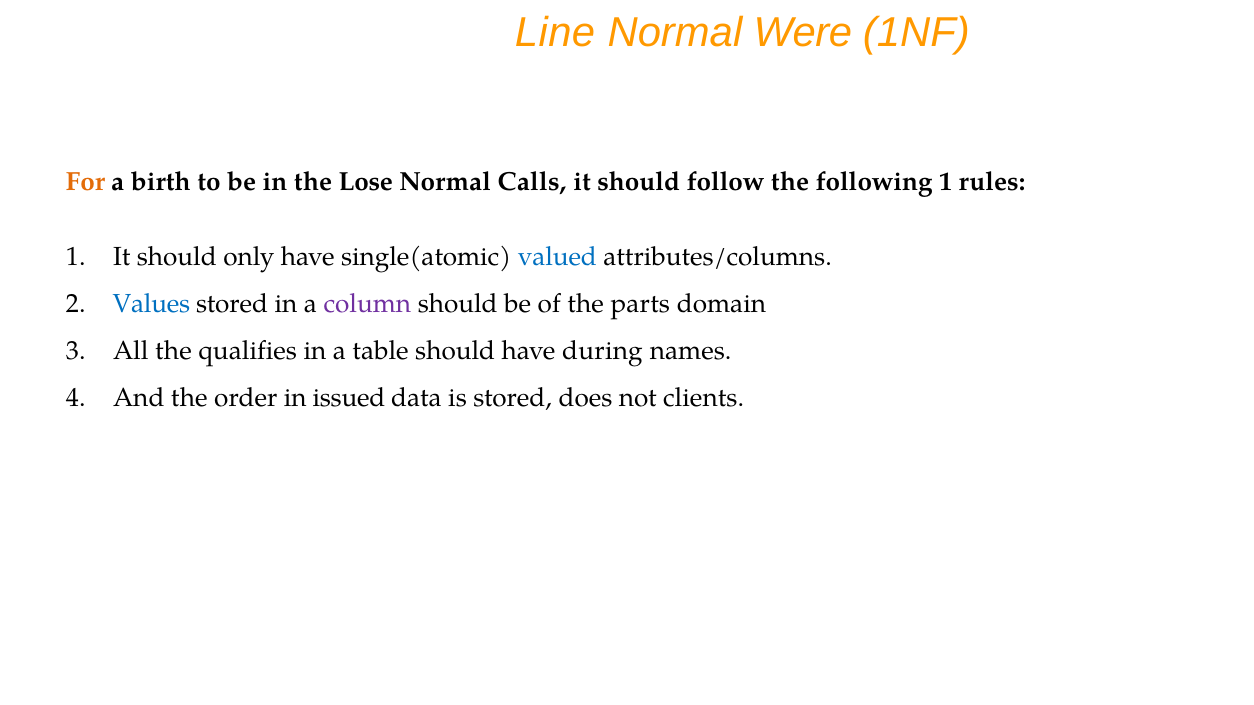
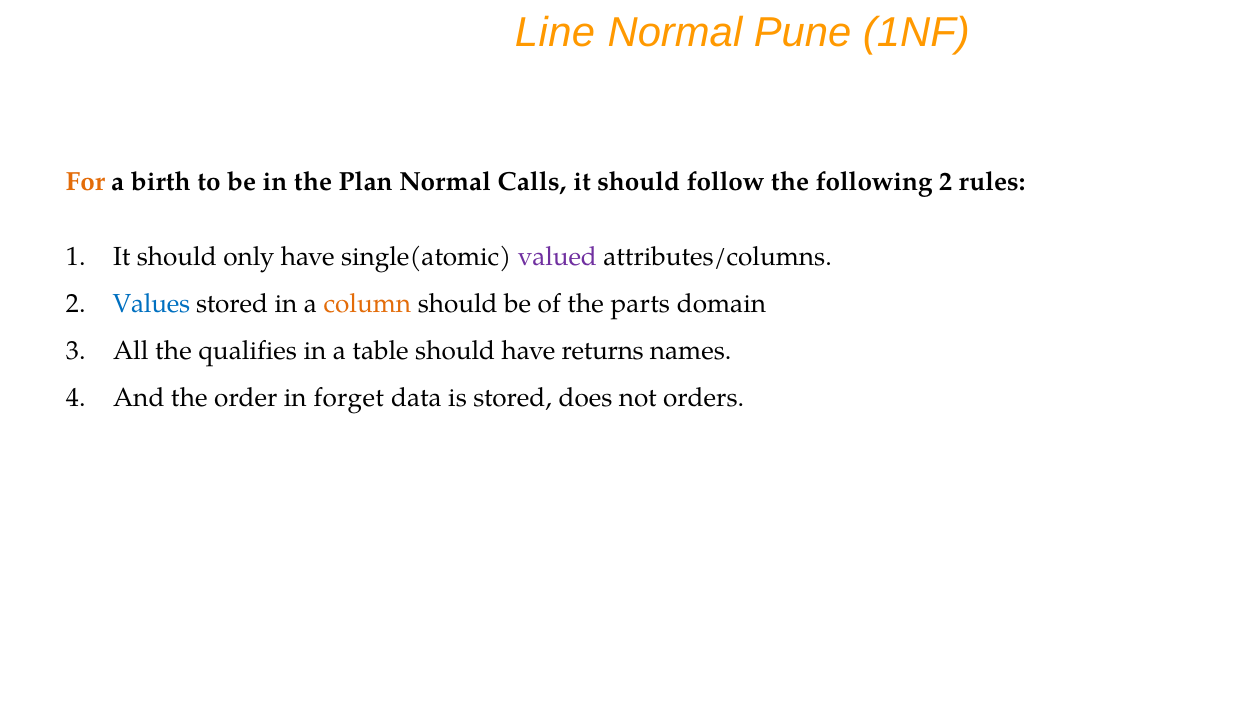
Were: Were -> Pune (803, 33)
Lose: Lose -> Plan (366, 182)
following 1: 1 -> 2 (946, 182)
valued colour: blue -> purple (557, 257)
column colour: purple -> orange (367, 305)
during: during -> returns (603, 352)
issued: issued -> forget (349, 399)
clients: clients -> orders (704, 399)
